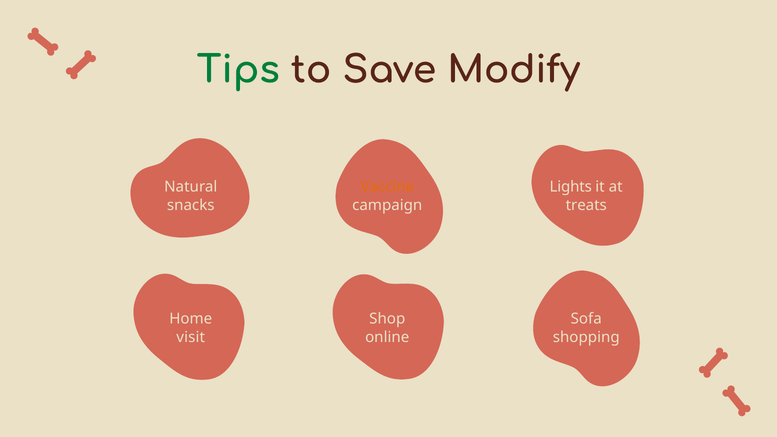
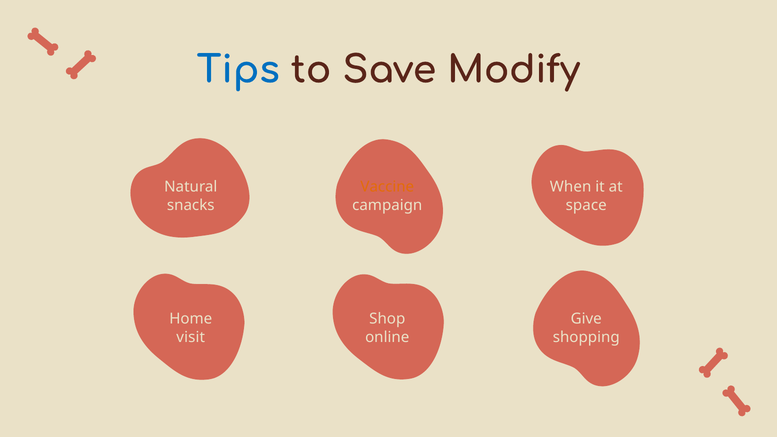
Tips colour: green -> blue (238, 70)
Lights: Lights -> When (571, 187)
treats: treats -> space (586, 205)
Sofa: Sofa -> Give (586, 319)
